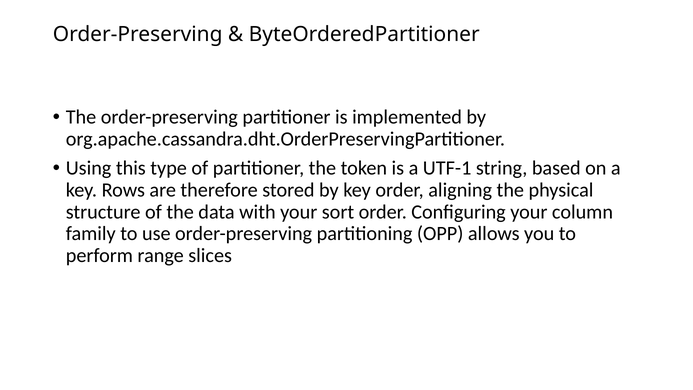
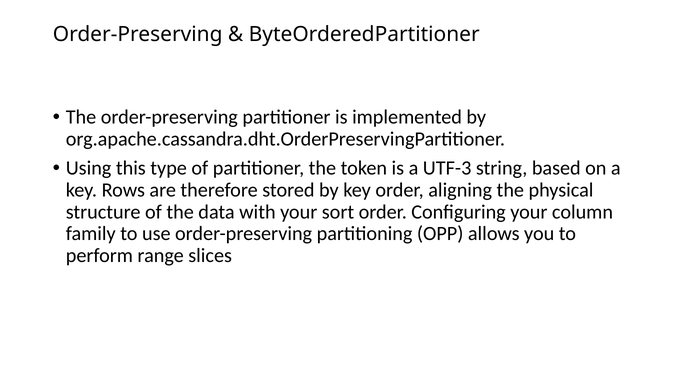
UTF-1: UTF-1 -> UTF-3 (447, 168)
